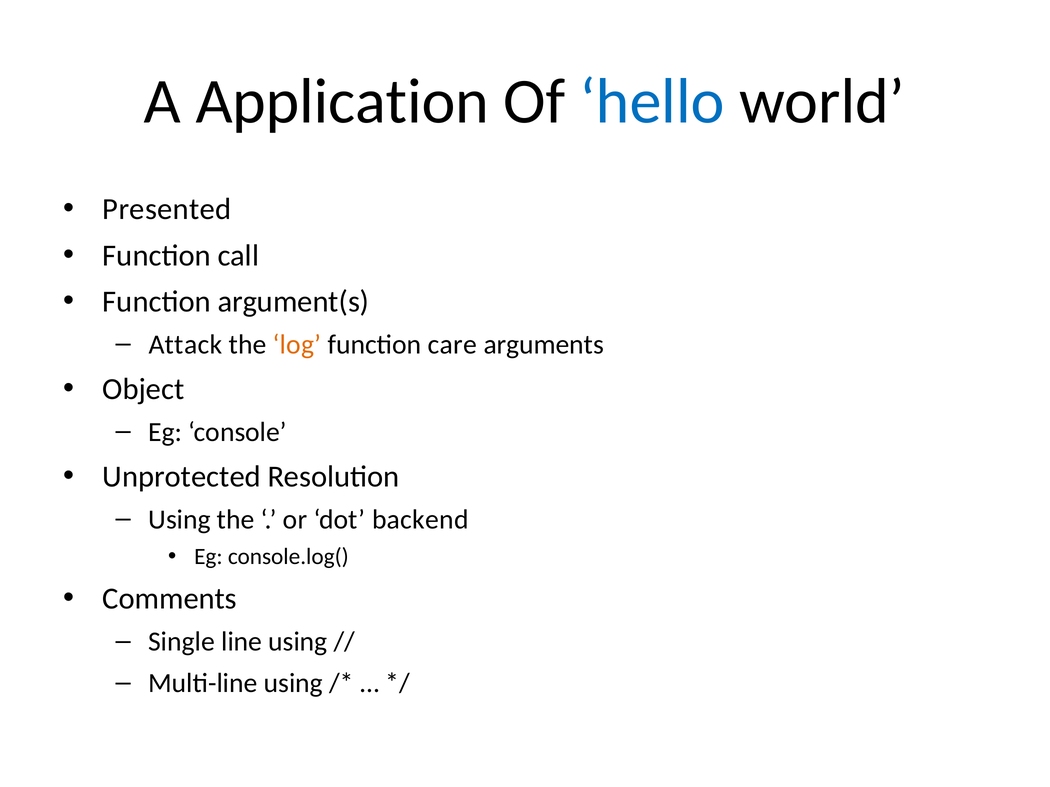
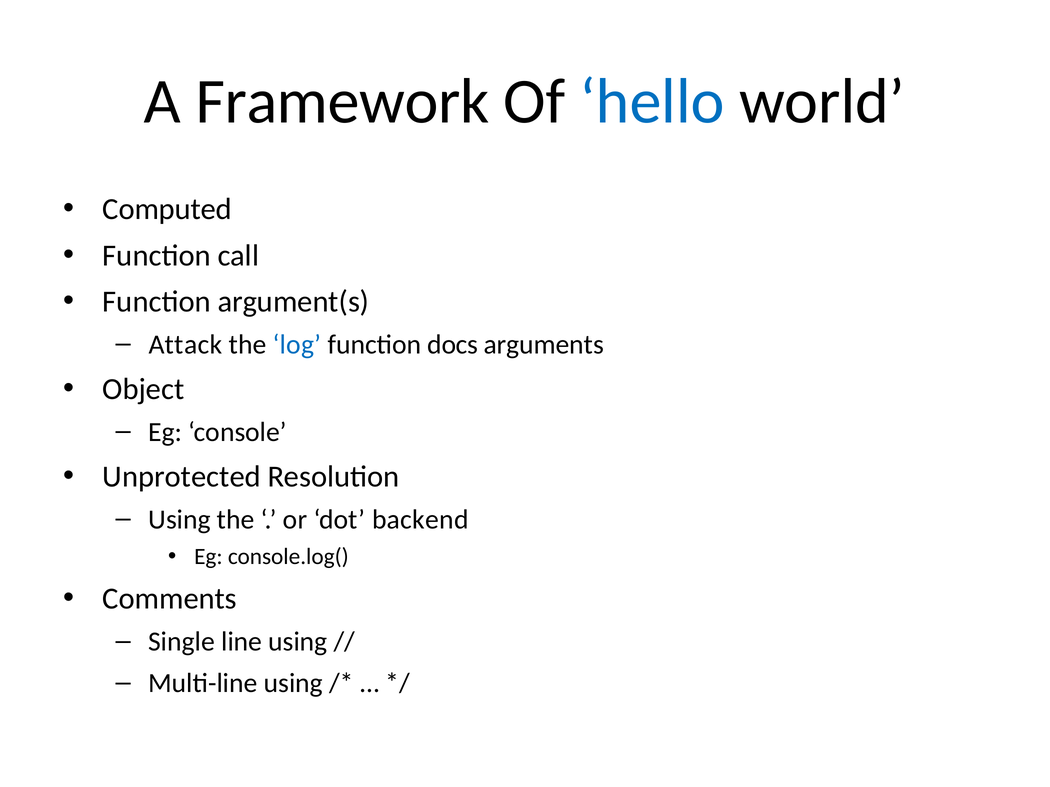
Application: Application -> Framework (342, 102)
Presented: Presented -> Computed (167, 210)
log colour: orange -> blue (297, 345)
care: care -> docs (453, 345)
